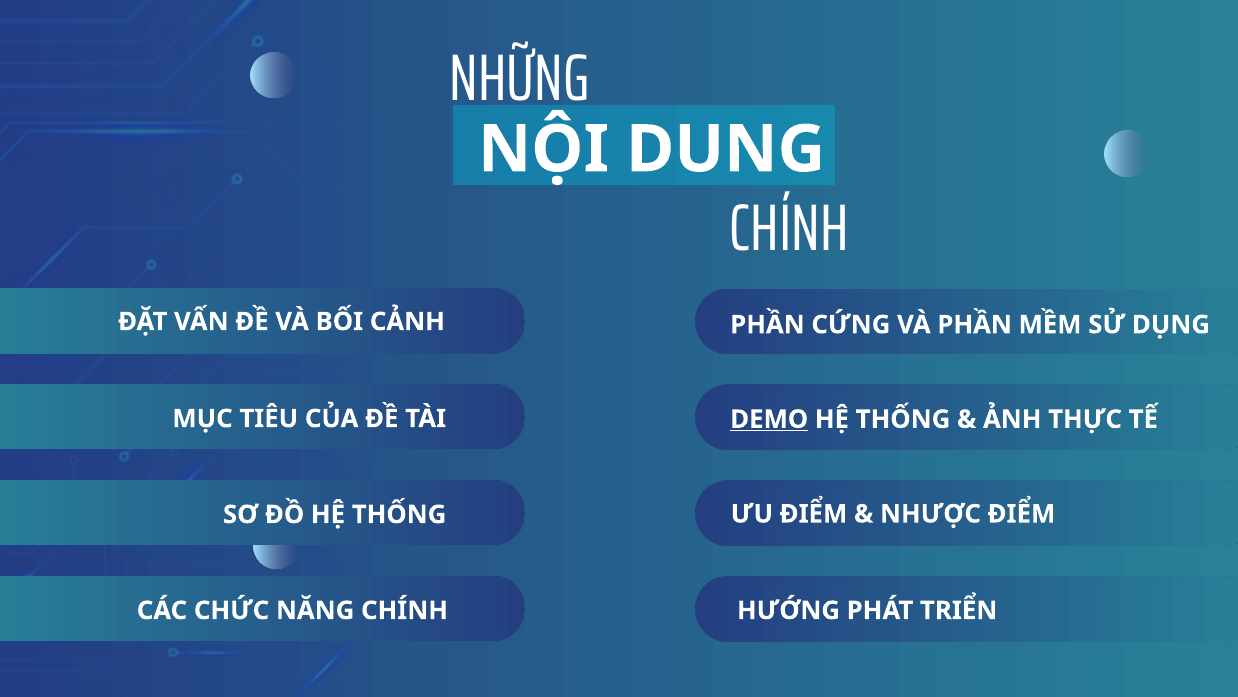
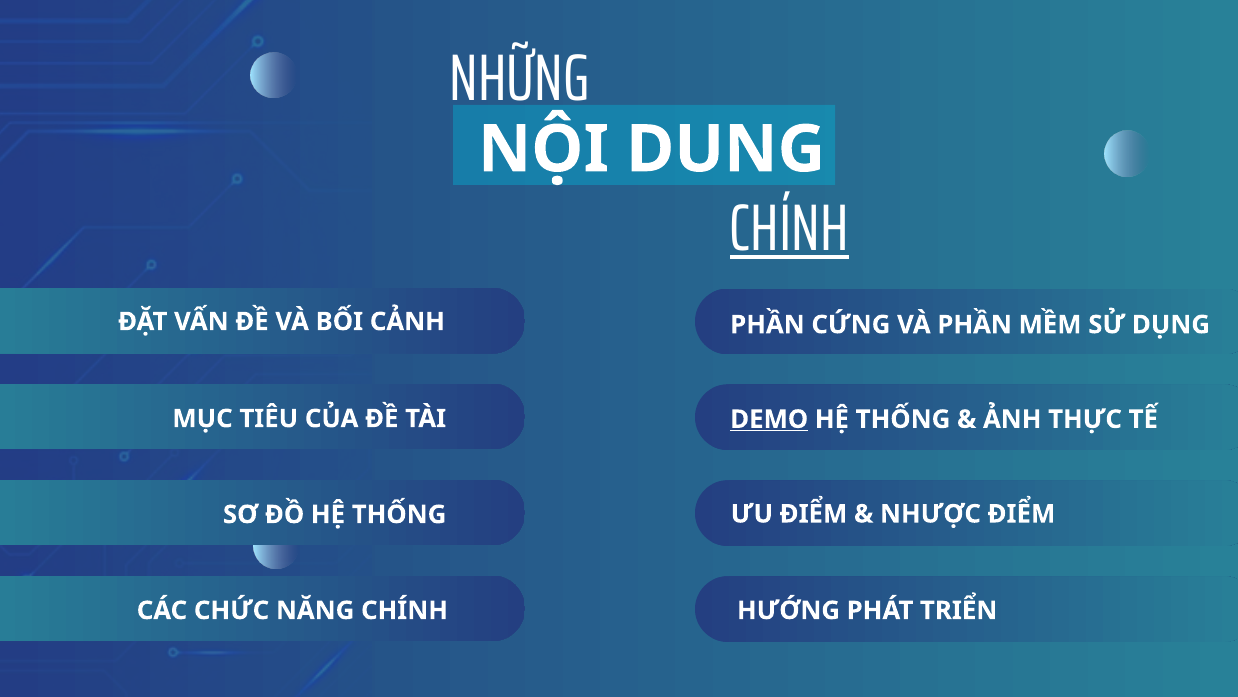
CHÍNH underline: none -> present (789, 228)
